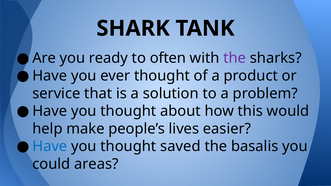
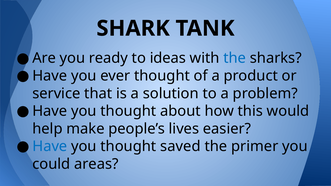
often: often -> ideas (168, 58)
the colour: purple -> blue (235, 58)
basalis: basalis -> primer (255, 146)
